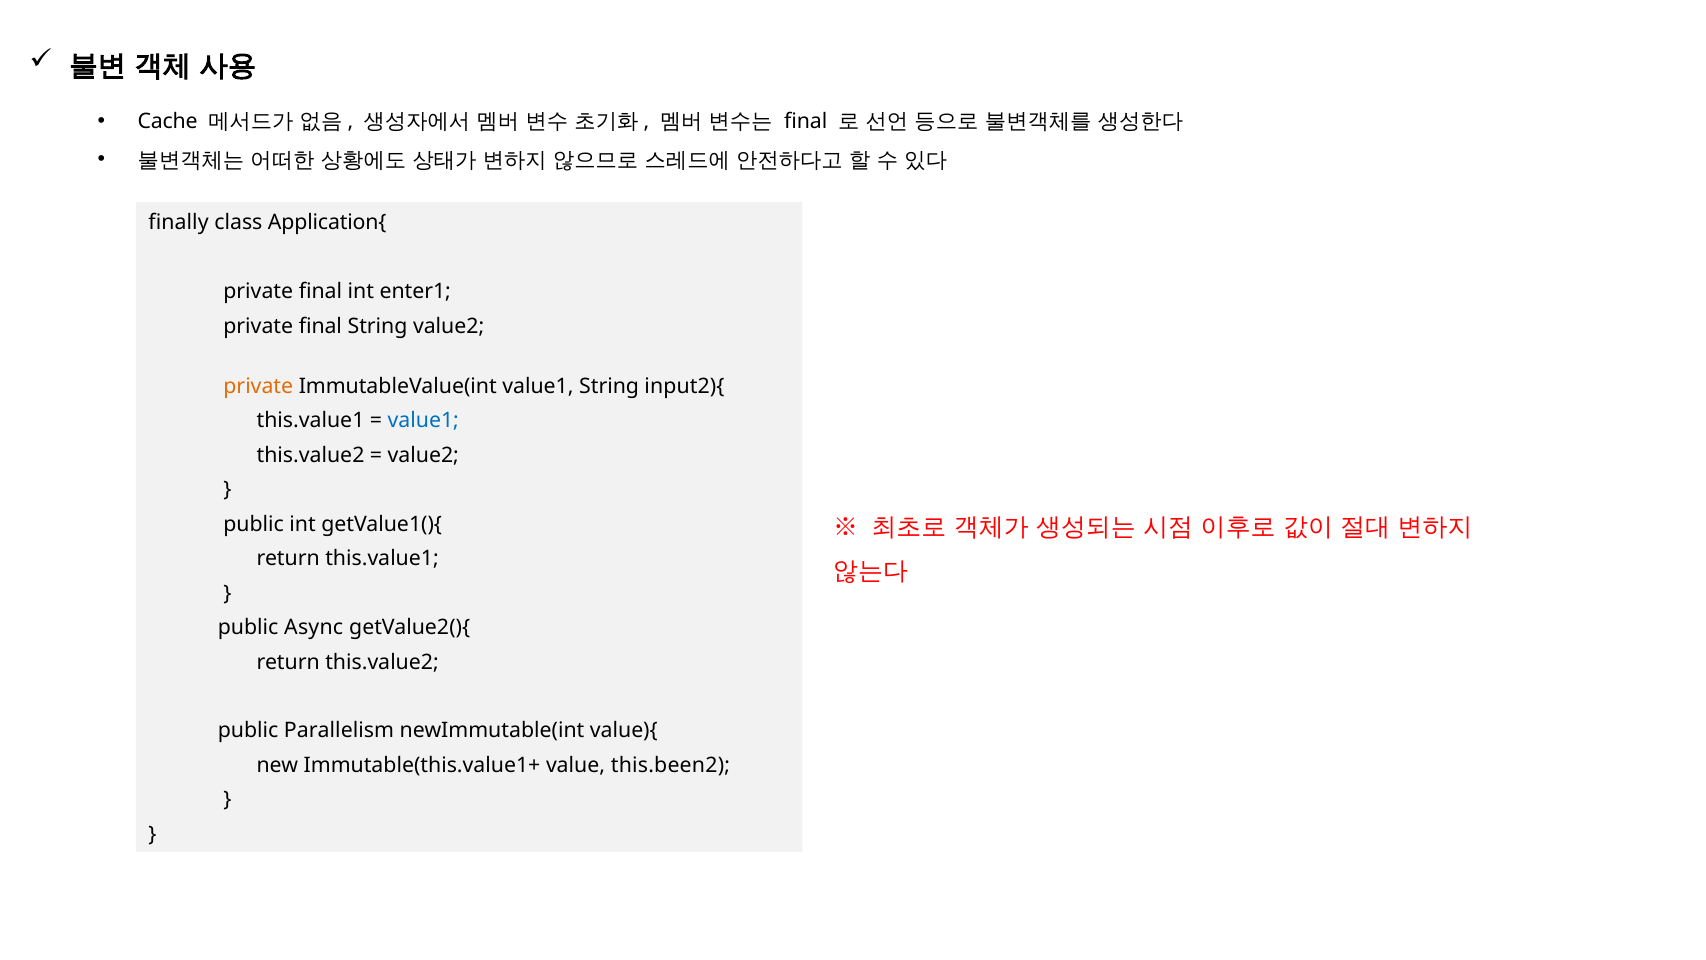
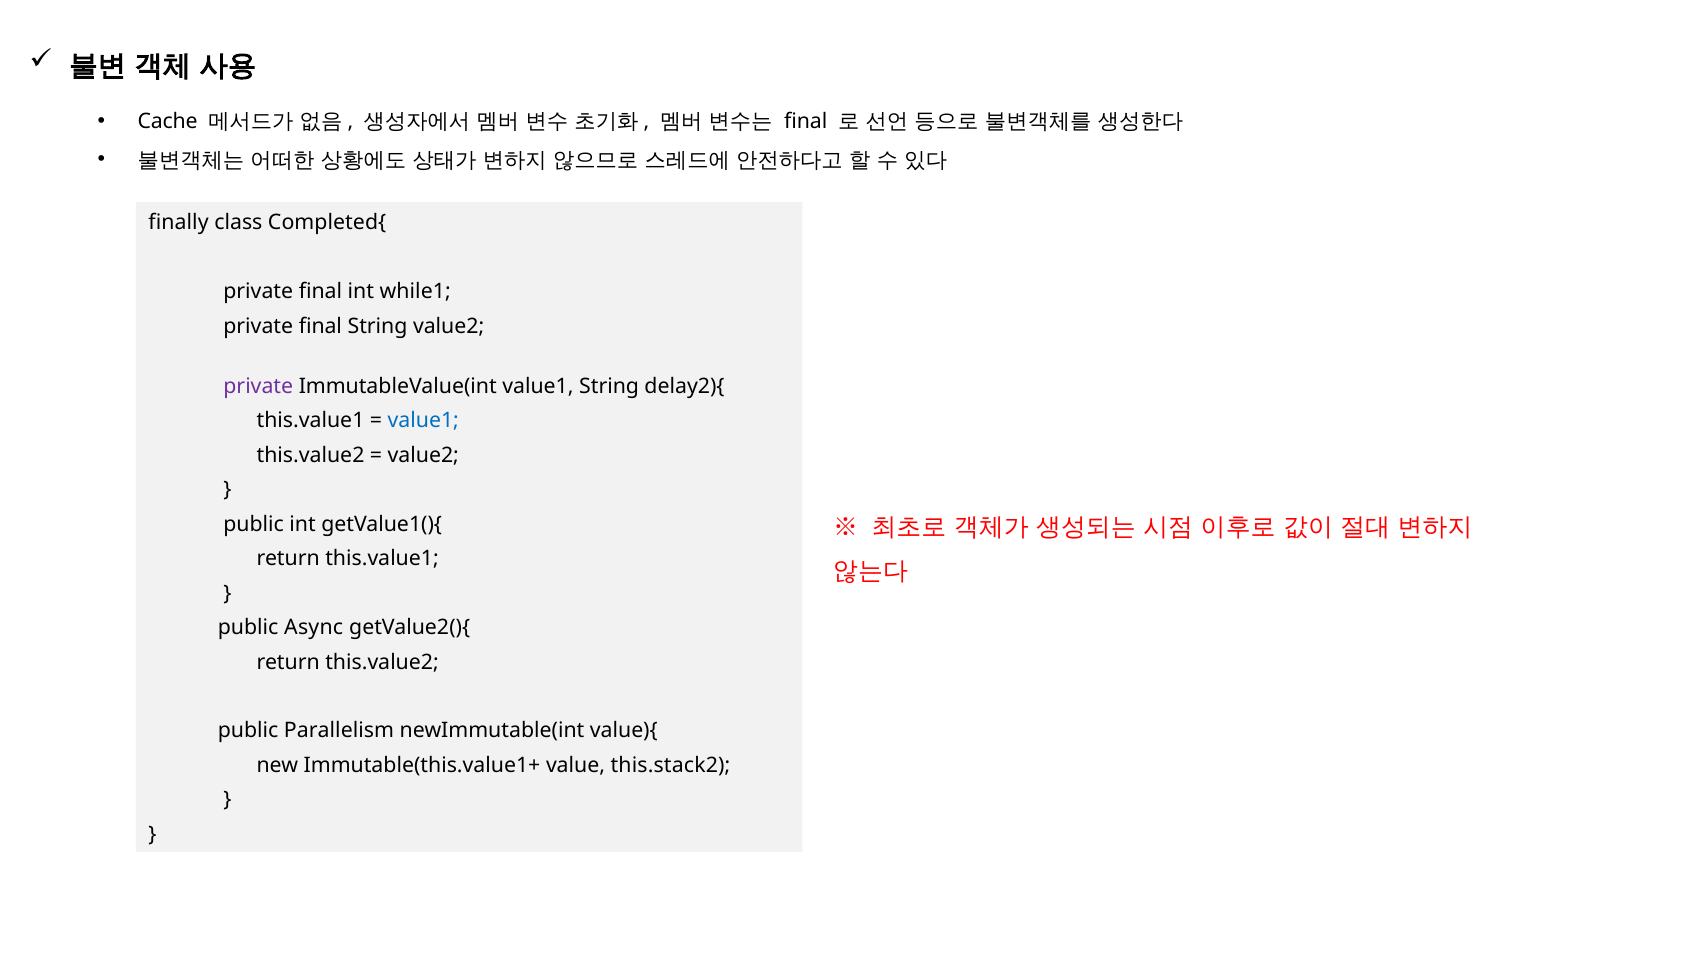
Application{: Application{ -> Completed{ (327, 223)
enter1: enter1 -> while1 (415, 292)
private colour: orange -> purple (258, 386)
input2){: input2){ -> delay2){ (685, 386)
this.been2: this.been2 -> this.stack2 (671, 765)
